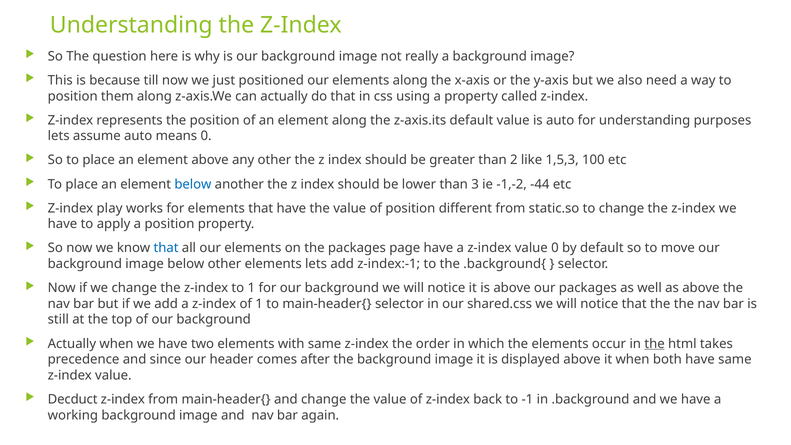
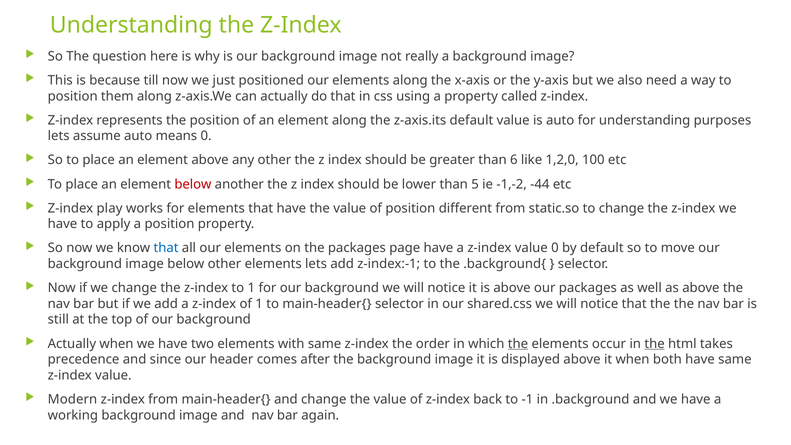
2: 2 -> 6 (514, 160)
1,5,3: 1,5,3 -> 1,2,0 (562, 160)
below colour: blue -> red (193, 184)
3: 3 -> 5 (475, 184)
the underline: none -> present (518, 344)
Decduct: Decduct -> Modern (72, 399)
